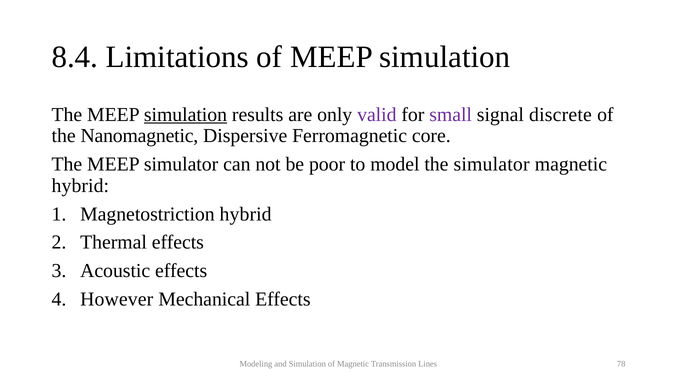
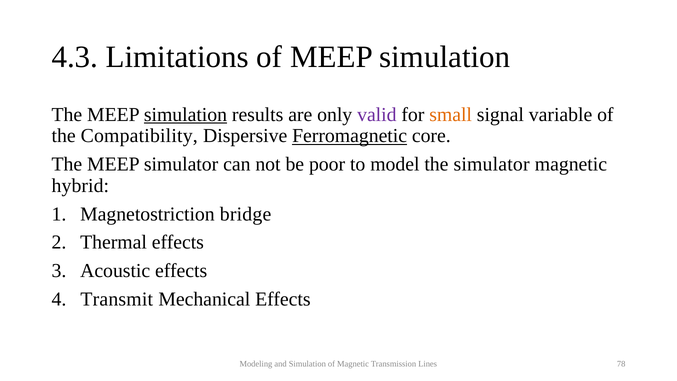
8.4: 8.4 -> 4.3 (75, 57)
small colour: purple -> orange (451, 114)
discrete: discrete -> variable (561, 114)
Nanomagnetic: Nanomagnetic -> Compatibility (139, 136)
Ferromagnetic underline: none -> present (350, 136)
Magnetostriction hybrid: hybrid -> bridge (246, 214)
However: However -> Transmit (117, 299)
